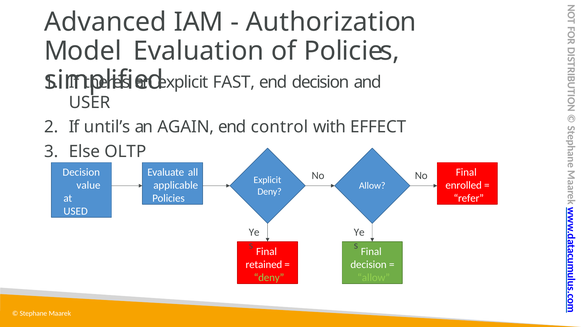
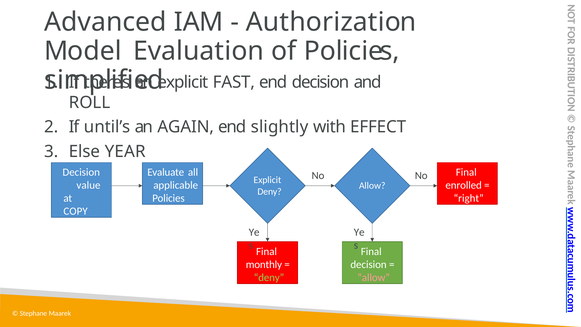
USER: USER -> ROLL (90, 103)
control: control -> slightly (280, 127)
OLTP: OLTP -> YEAR (125, 152)
refer: refer -> right (469, 198)
USED: USED -> COPY (76, 211)
retained: retained -> monthly (264, 264)
allow colour: light green -> pink (374, 277)
